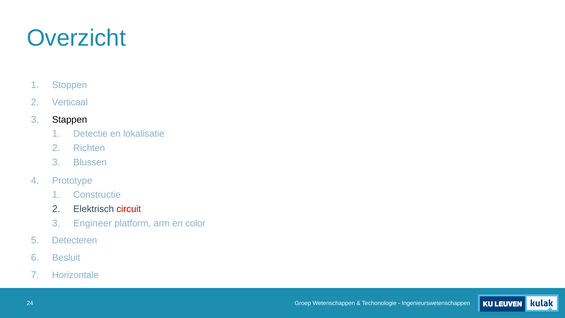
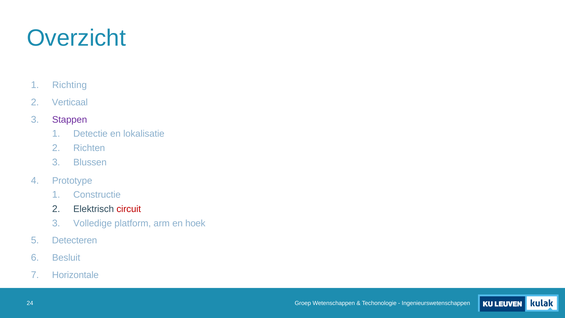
Stoppen: Stoppen -> Richting (70, 85)
Stappen colour: black -> purple (70, 120)
Engineer: Engineer -> Volledige (93, 223)
color: color -> hoek (195, 223)
